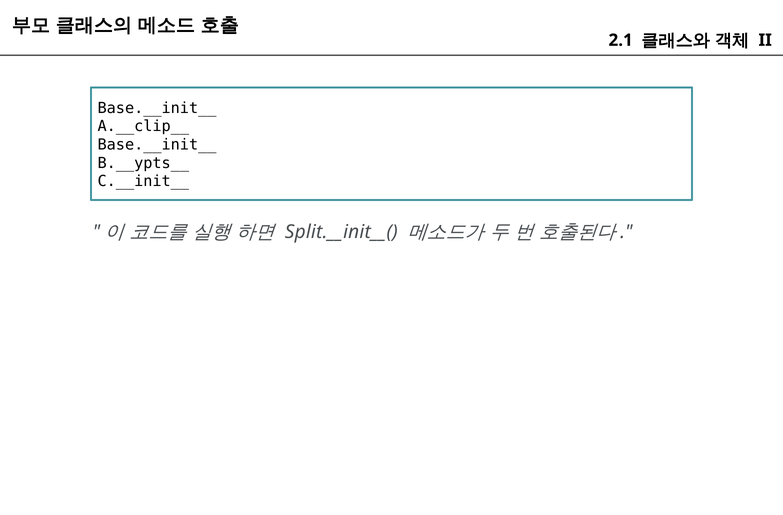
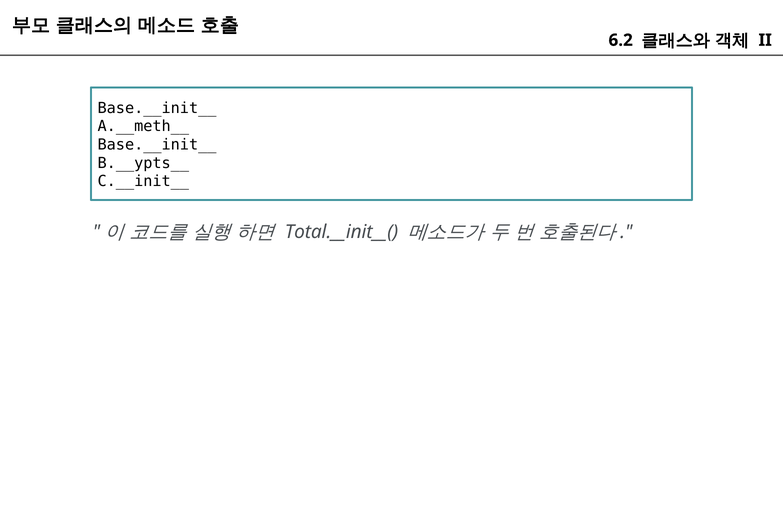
2.1: 2.1 -> 6.2 (621, 40)
A.__clip__: A.__clip__ -> A.__meth__ (143, 126)
Split.__init__(: Split.__init__( -> Total.__init__( (341, 232)
